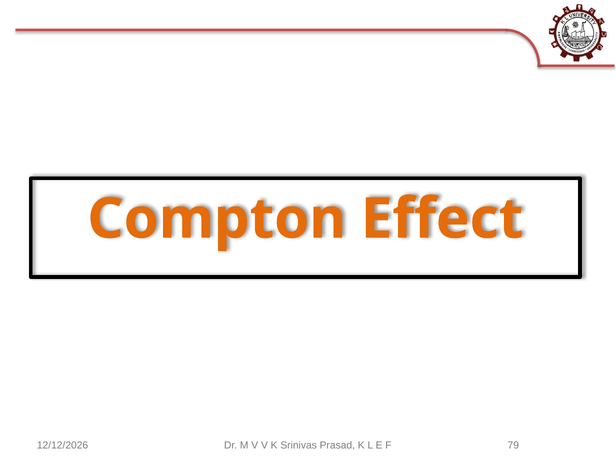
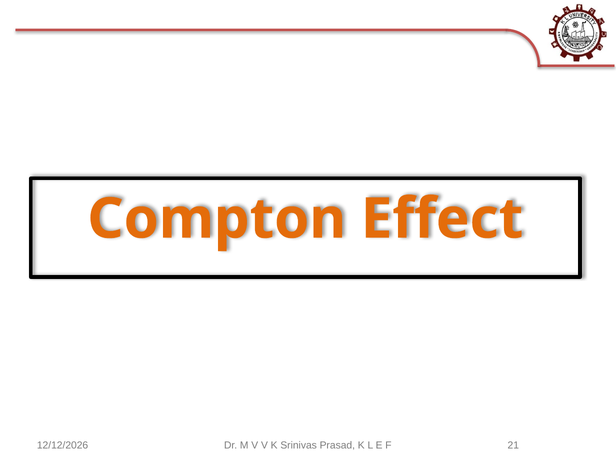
79: 79 -> 21 (513, 445)
